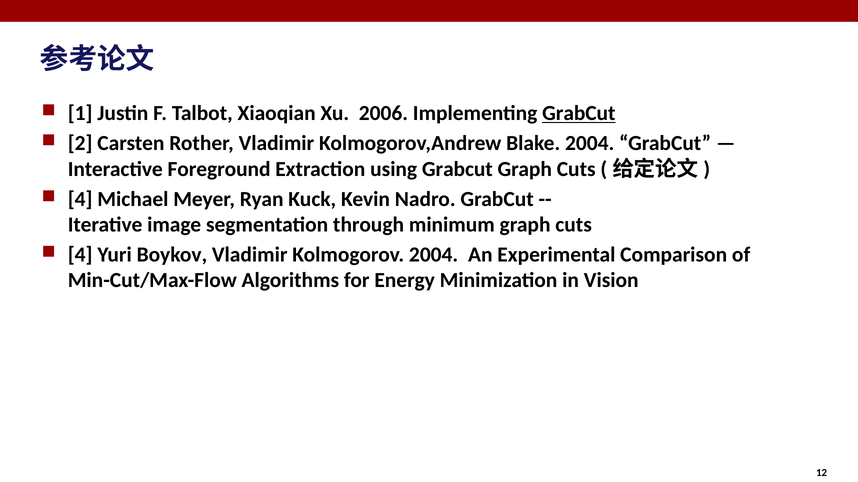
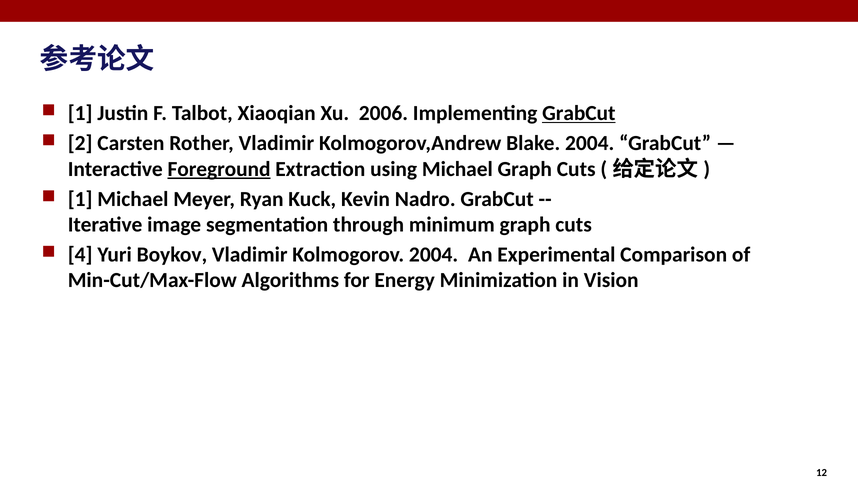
Foreground underline: none -> present (219, 169)
using Grabcut: Grabcut -> Michael (457, 169)
4: 4 -> 1 (80, 199)
